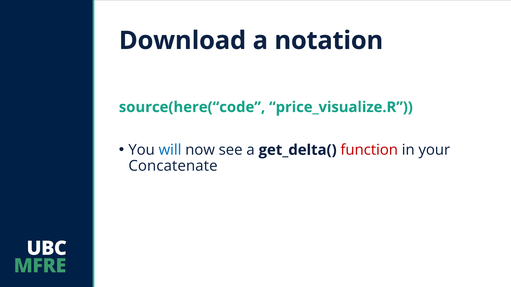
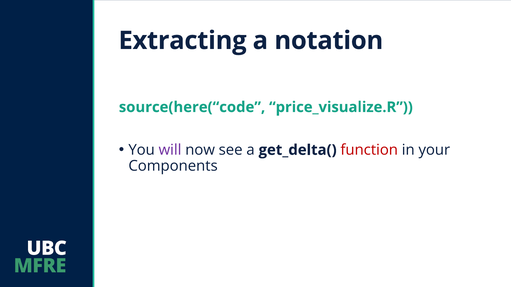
Download: Download -> Extracting (183, 41)
will colour: blue -> purple (170, 150)
Concatenate: Concatenate -> Components (173, 166)
